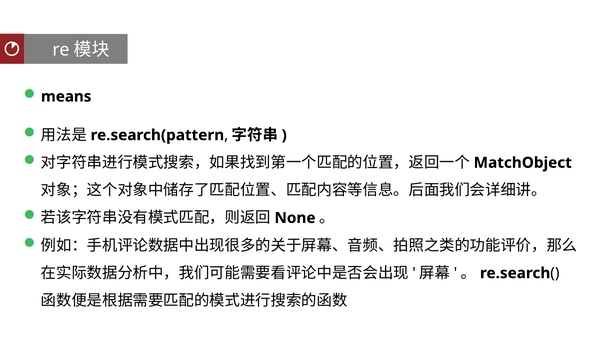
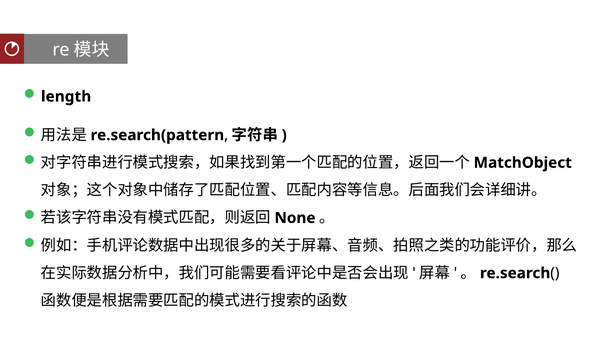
means: means -> length (66, 96)
